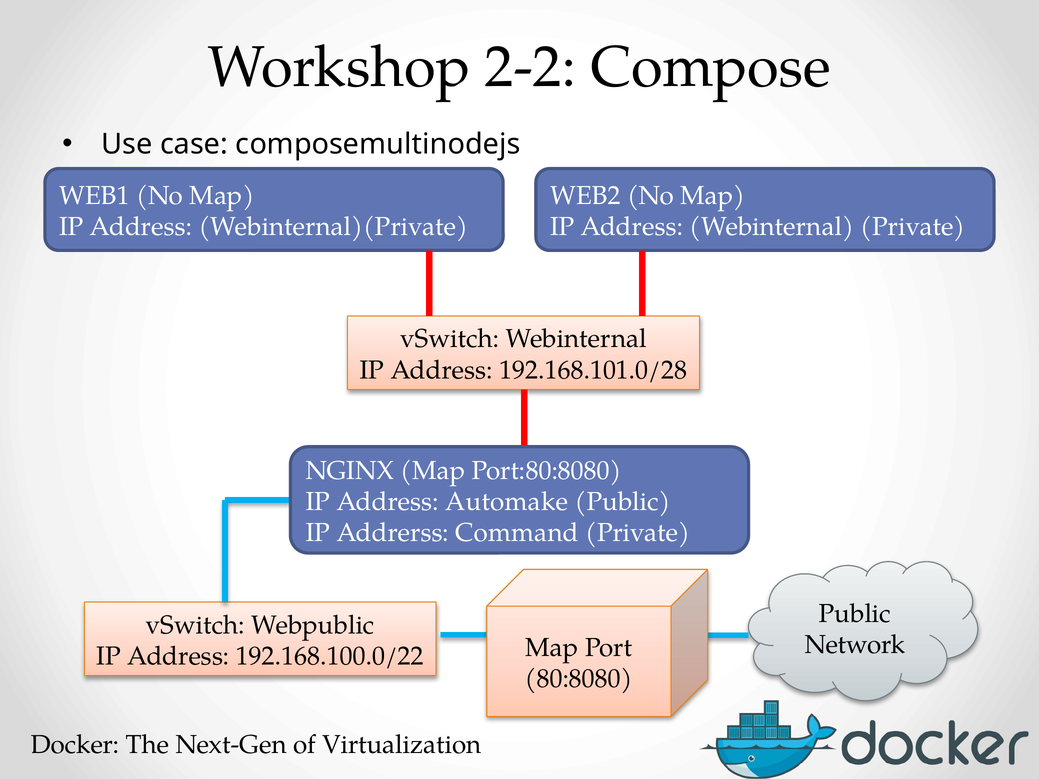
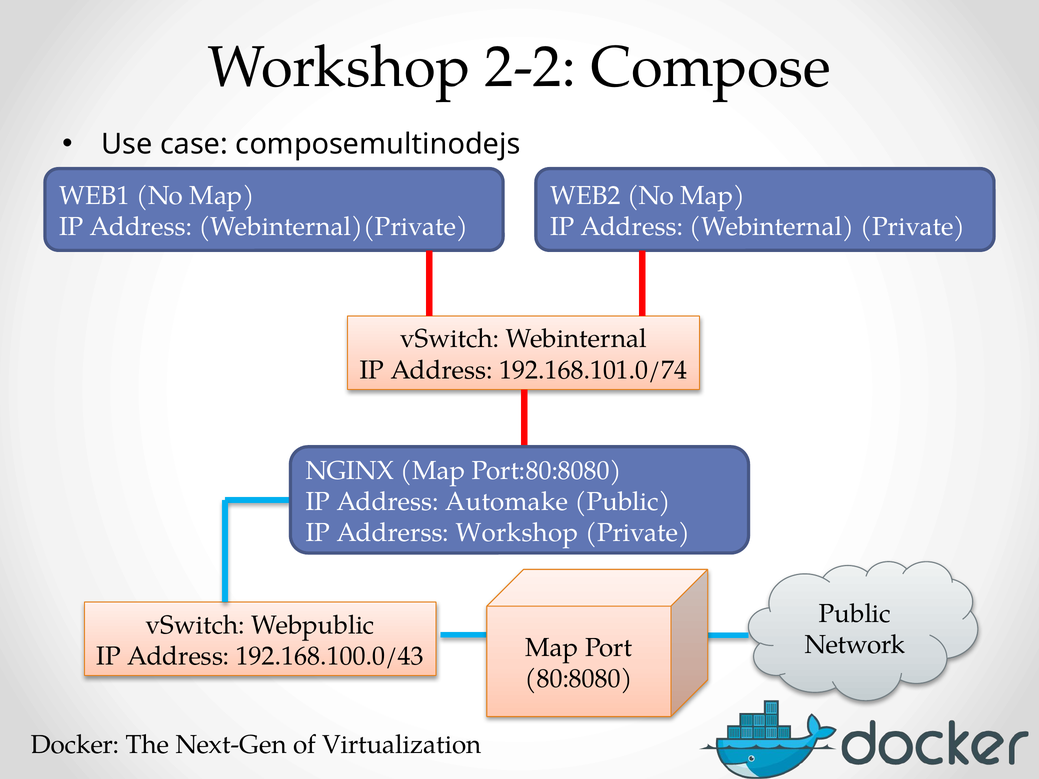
192.168.101.0/28: 192.168.101.0/28 -> 192.168.101.0/74 (593, 370)
Addrerss Command: Command -> Workshop (517, 533)
192.168.100.0/22: 192.168.100.0/22 -> 192.168.100.0/43 (330, 657)
